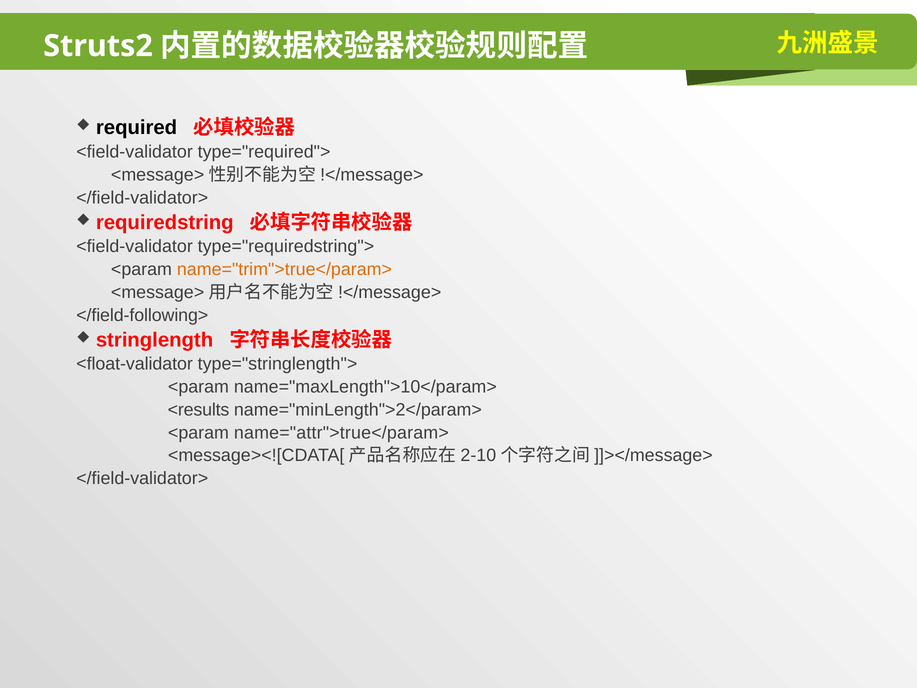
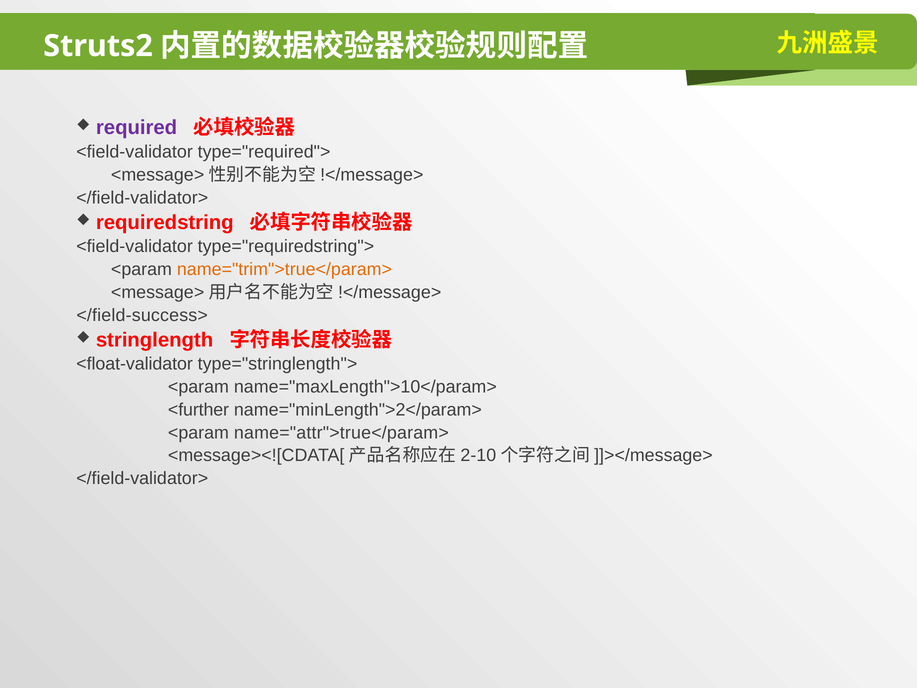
required colour: black -> purple (137, 128)
</field-following>: </field-following> -> </field-success> (142, 315)
<results: <results -> <further (199, 410)
